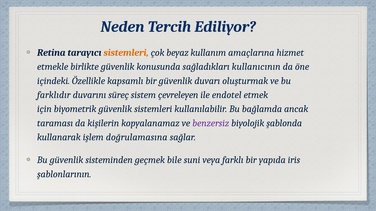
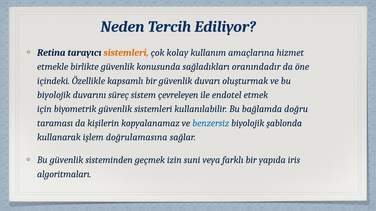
beyaz: beyaz -> kolay (177, 53)
kullanıcının: kullanıcının -> oranındadır (256, 67)
farklıdır: farklıdır -> biyolojik (54, 95)
ancak: ancak -> doğru (296, 109)
benzersiz colour: purple -> blue (211, 123)
bile: bile -> izin (174, 160)
şablonlarının: şablonlarının -> algoritmaları (64, 174)
